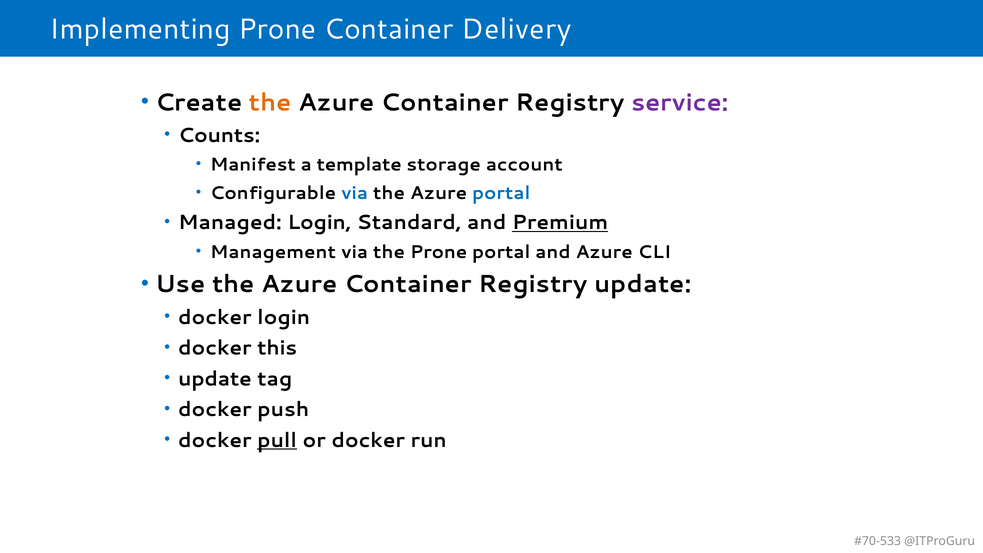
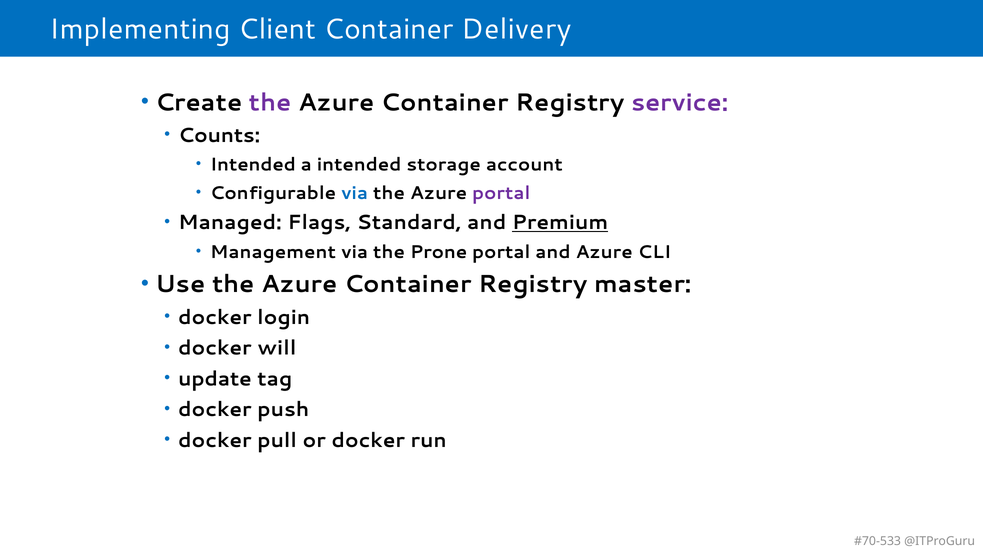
Implementing Prone: Prone -> Client (277, 29)
the colour: orange -> purple (270, 102)
Manifest: Manifest -> Intended (253, 165)
a template: template -> intended (359, 165)
portal colour: blue -> purple (501, 193)
Managed Login: Login -> Flags (319, 223)
Registry update: update -> master (643, 284)
this: this -> will (277, 348)
pull underline: present -> none (277, 440)
